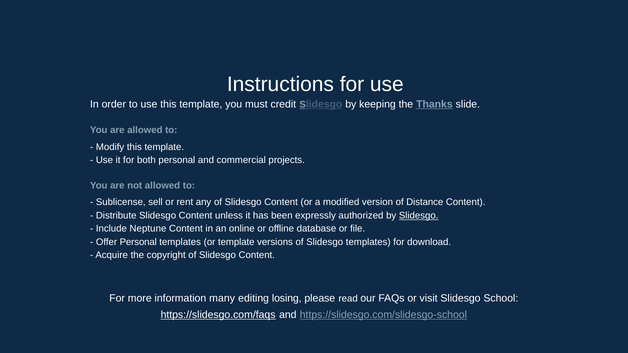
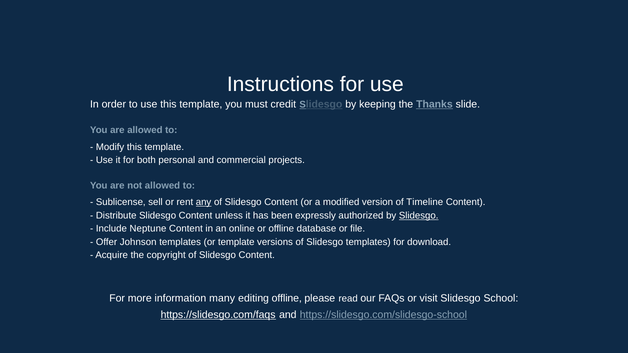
any underline: none -> present (204, 202)
Distance: Distance -> Timeline (425, 202)
Offer Personal: Personal -> Johnson (138, 242)
editing losing: losing -> offline (287, 298)
